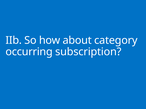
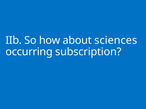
category: category -> sciences (116, 40)
